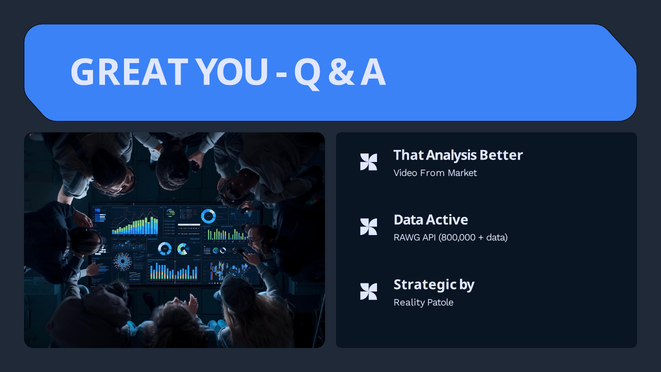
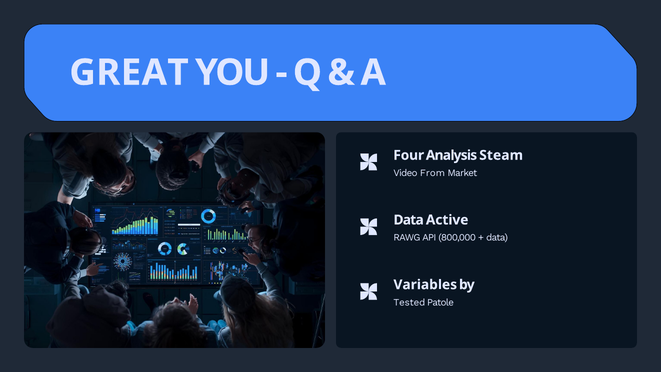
That: That -> Four (409, 155)
Better: Better -> Steam (501, 155)
Strategic: Strategic -> Variables (425, 285)
Reality: Reality -> Tested (409, 302)
